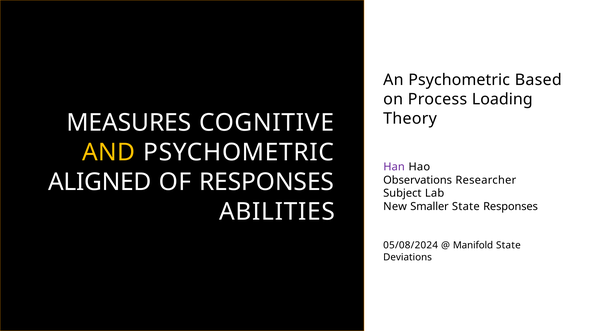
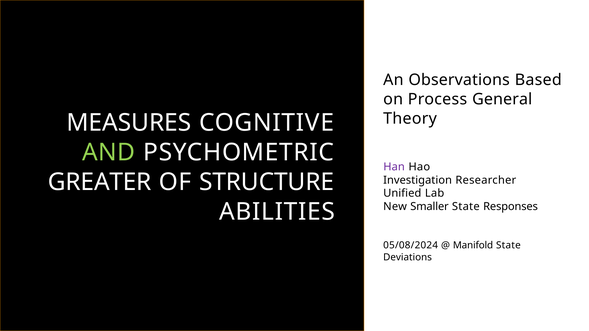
An Psychometric: Psychometric -> Observations (459, 80)
Loading: Loading -> General (502, 99)
AND colour: yellow -> light green (109, 153)
ALIGNED: ALIGNED -> GREATER (100, 182)
OF RESPONSES: RESPONSES -> STRUCTURE (267, 182)
Observations: Observations -> Investigation (418, 180)
Subject: Subject -> Unified (402, 193)
